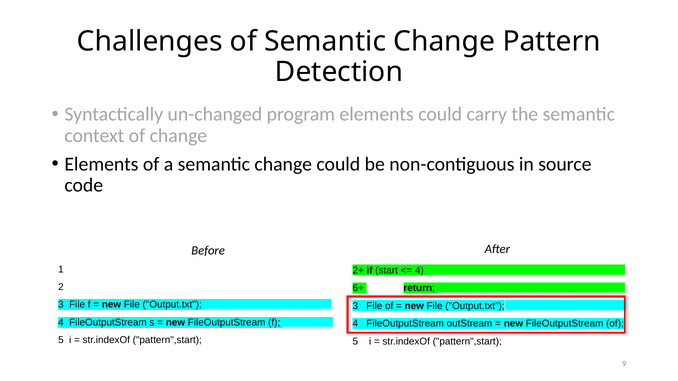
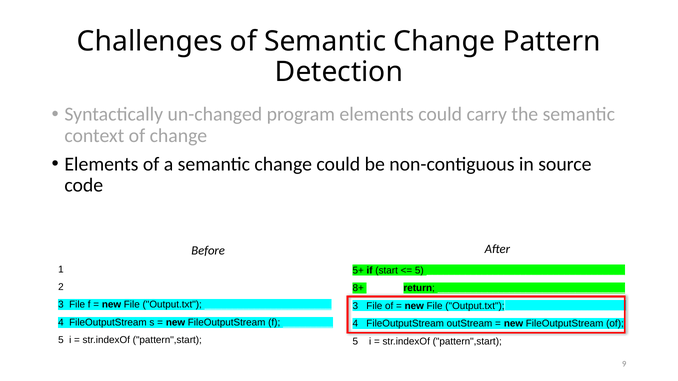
2+: 2+ -> 5+ (358, 271)
4: 4 -> 5 (419, 271)
6+: 6+ -> 8+ (358, 288)
